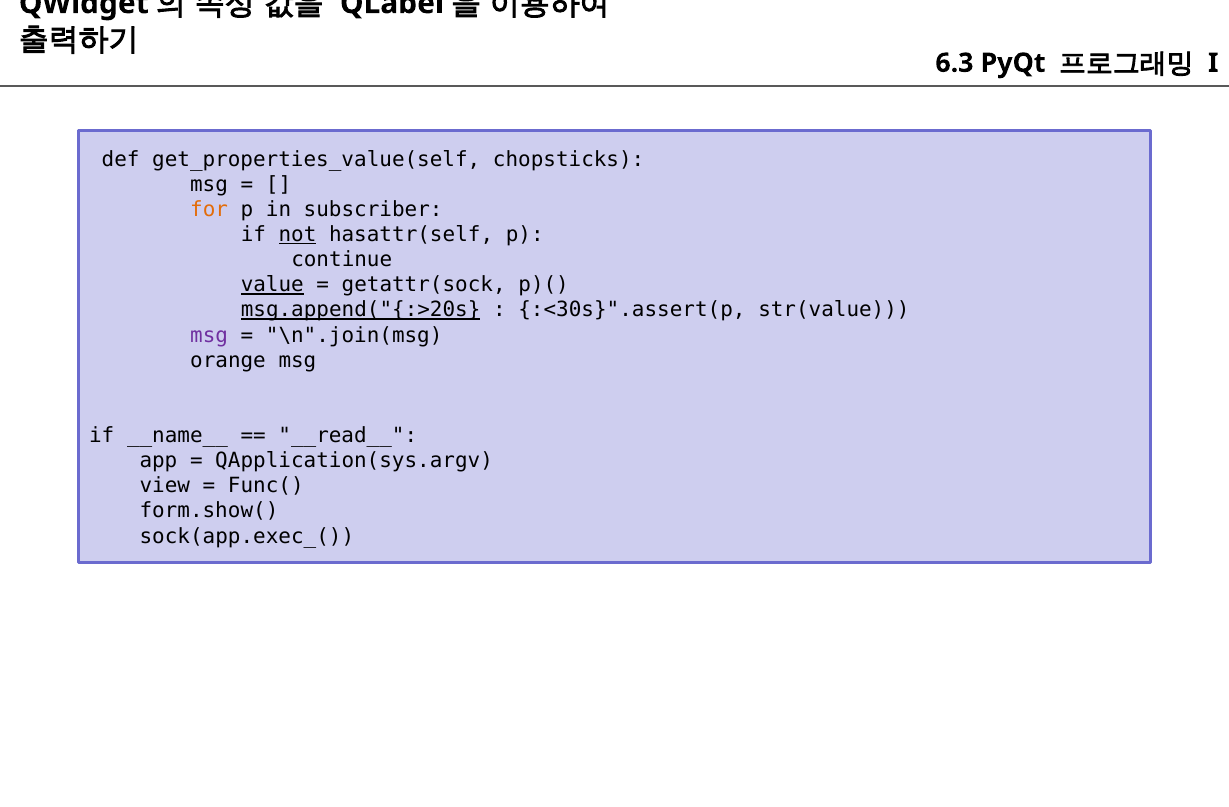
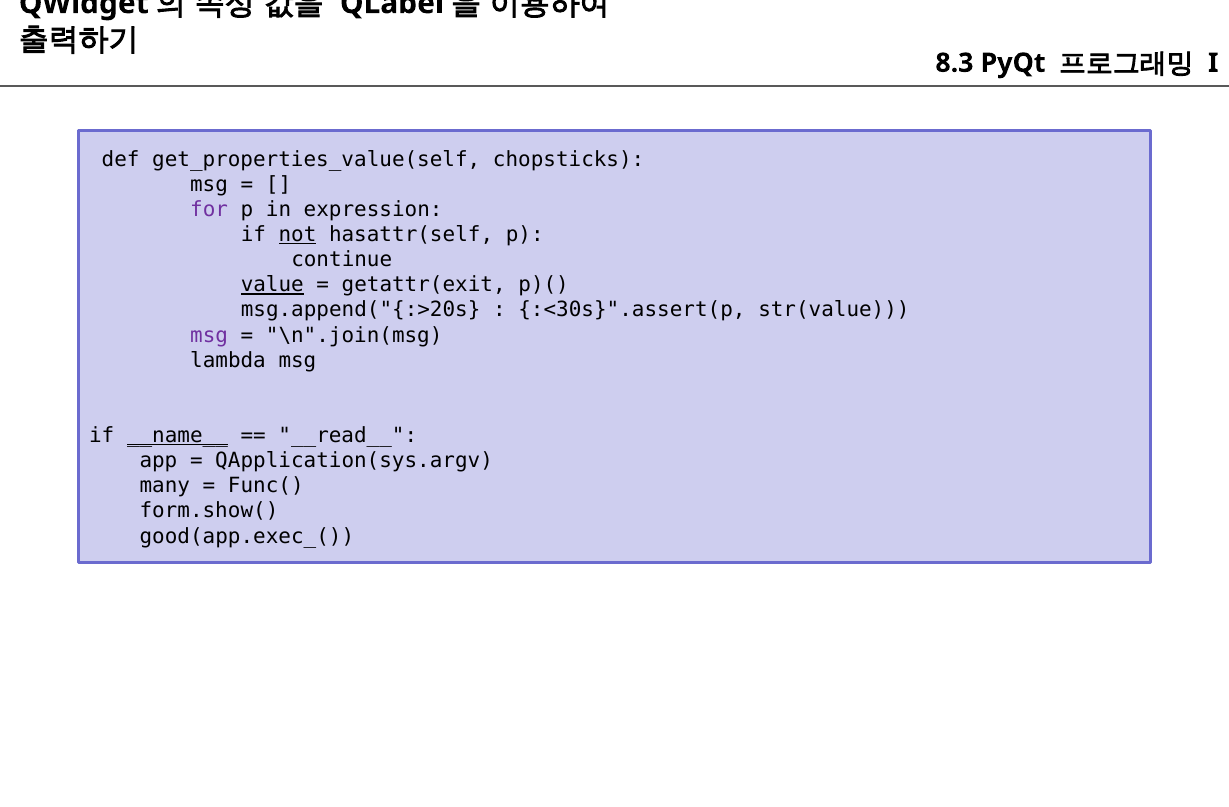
6.3: 6.3 -> 8.3 (954, 63)
for colour: orange -> purple (209, 210)
subscriber: subscriber -> expression (373, 210)
getattr(sock: getattr(sock -> getattr(exit (424, 285)
msg.append("{:>20s underline: present -> none (361, 310)
orange: orange -> lambda (228, 360)
__name__ underline: none -> present (177, 436)
view: view -> many (165, 486)
sock(app.exec_(: sock(app.exec_( -> good(app.exec_( (247, 536)
